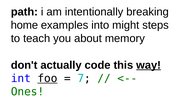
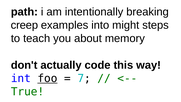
home: home -> creep (24, 25)
way underline: present -> none (149, 65)
Ones: Ones -> True (27, 91)
